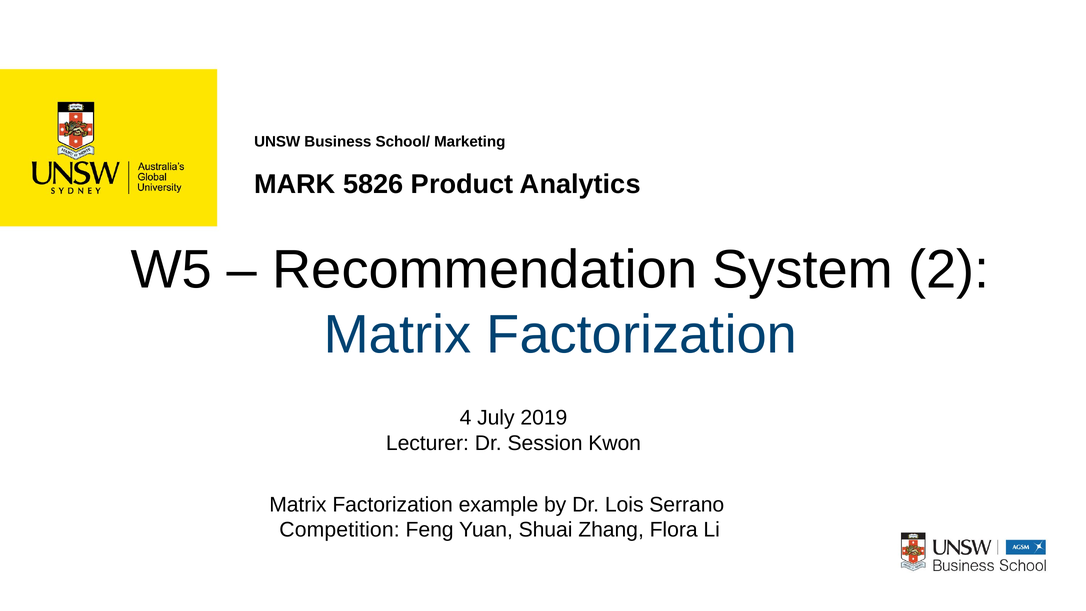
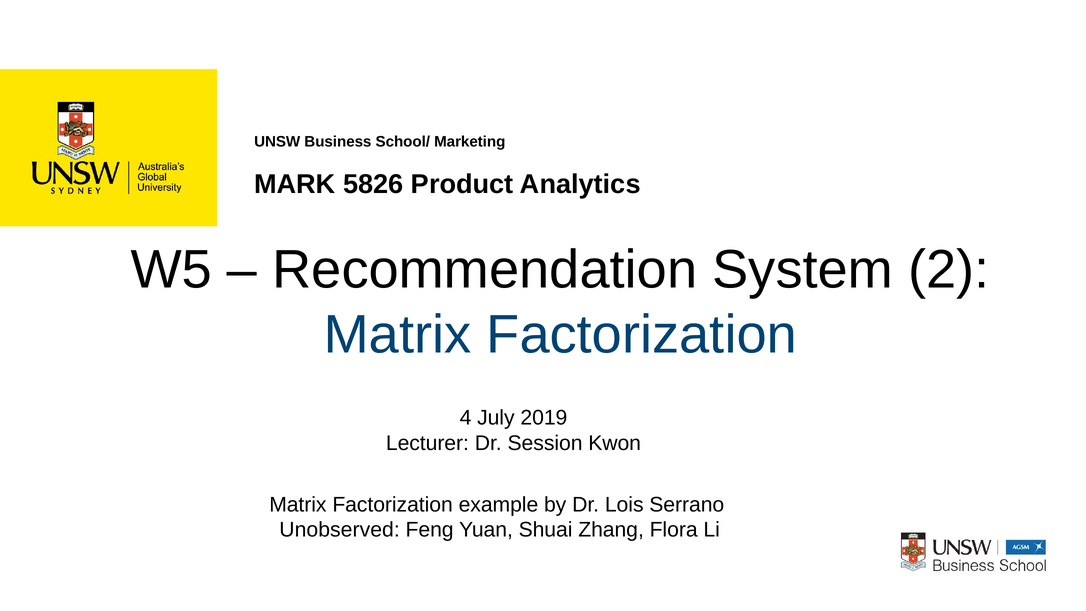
Competition: Competition -> Unobserved (340, 530)
